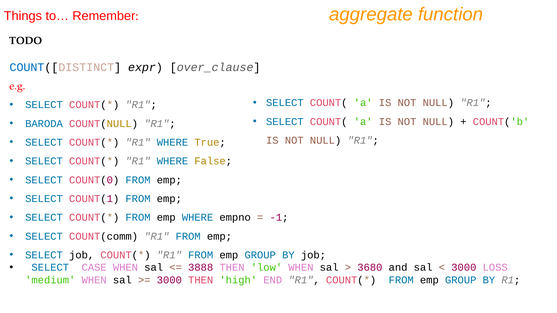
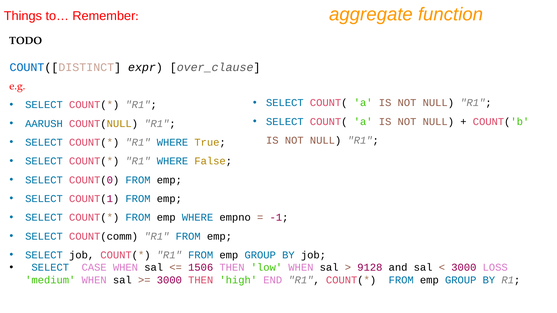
BARODA: BARODA -> AARUSH (44, 124)
3888: 3888 -> 1506 (201, 268)
3680: 3680 -> 9128 (370, 268)
